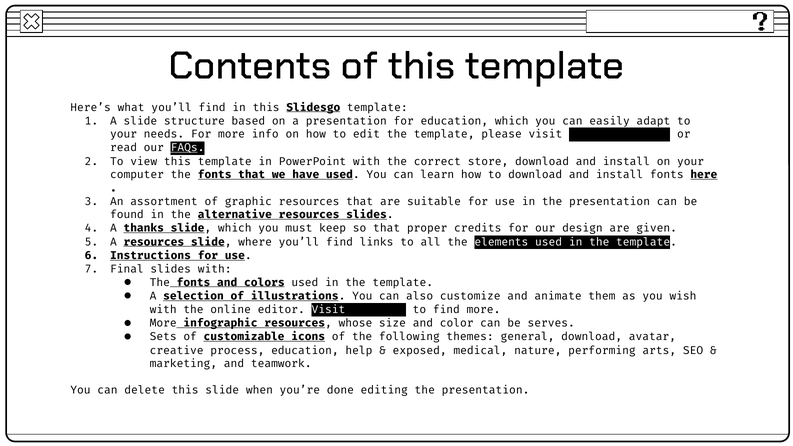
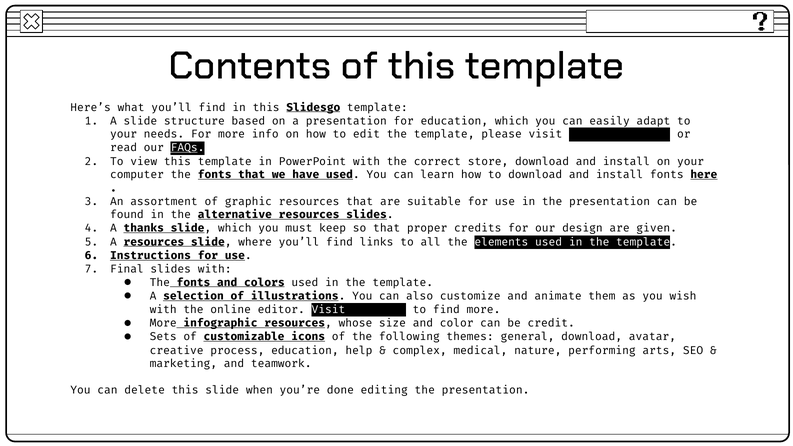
serves: serves -> credit (551, 323)
exposed: exposed -> complex (420, 351)
